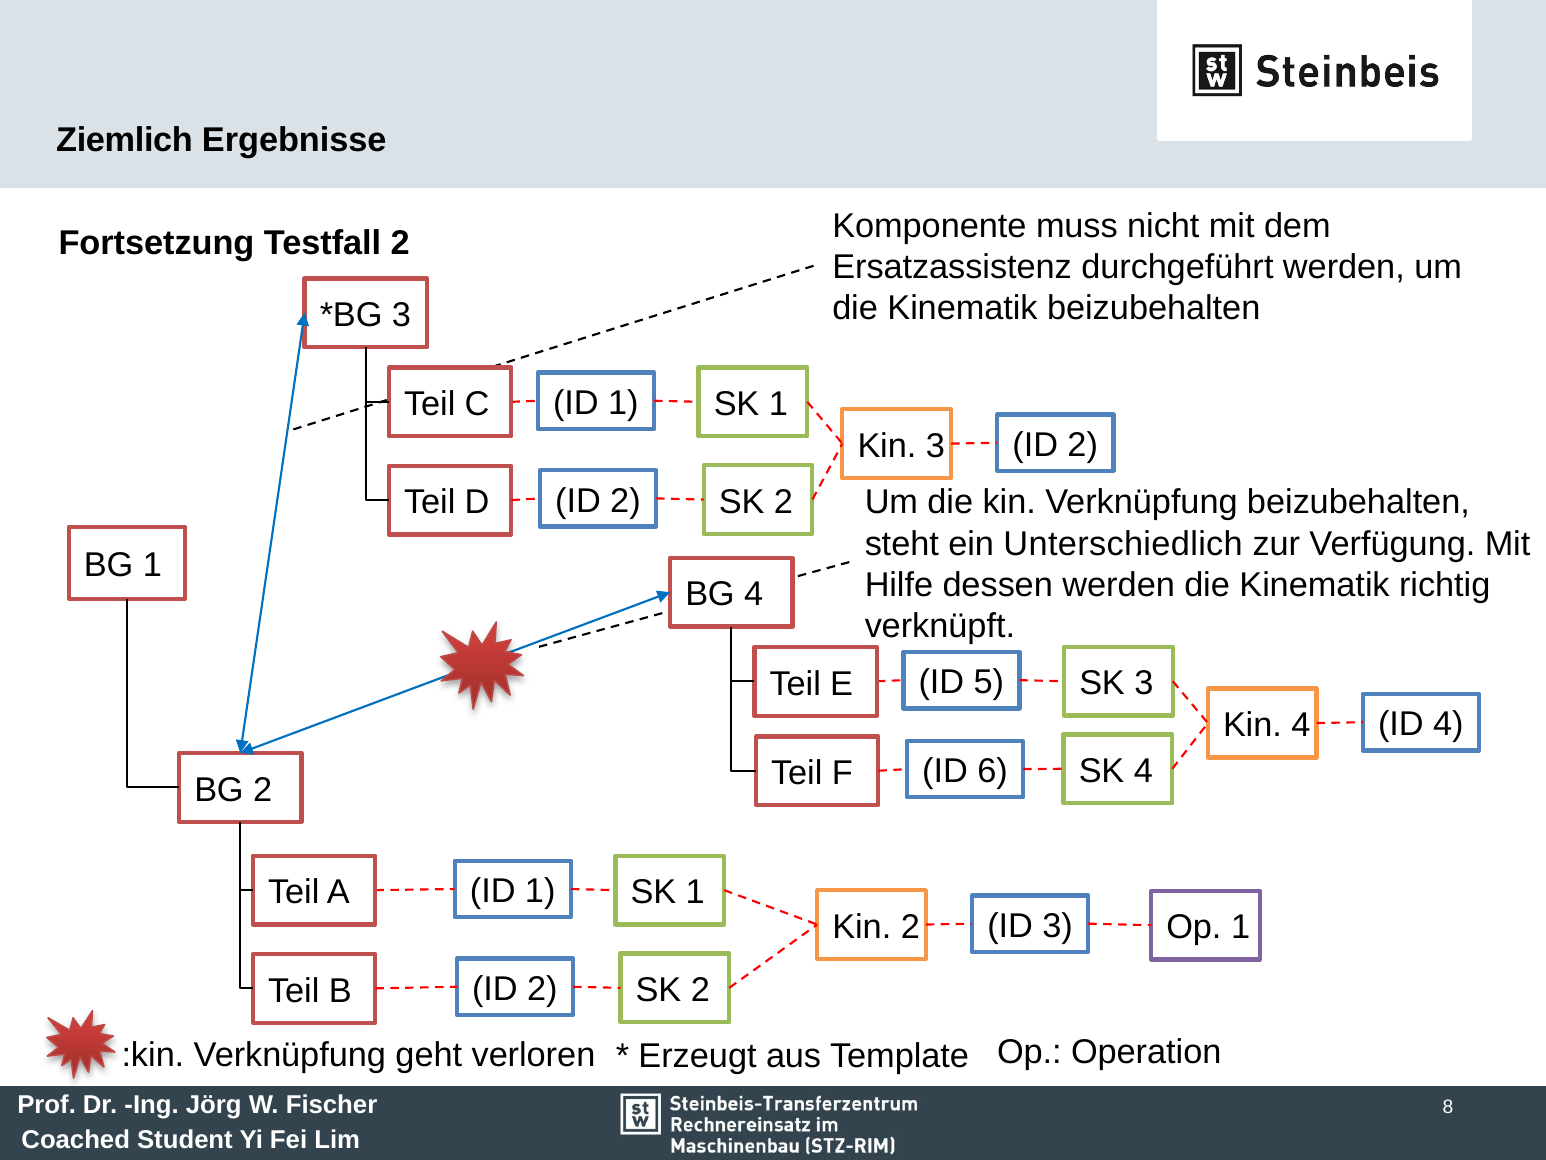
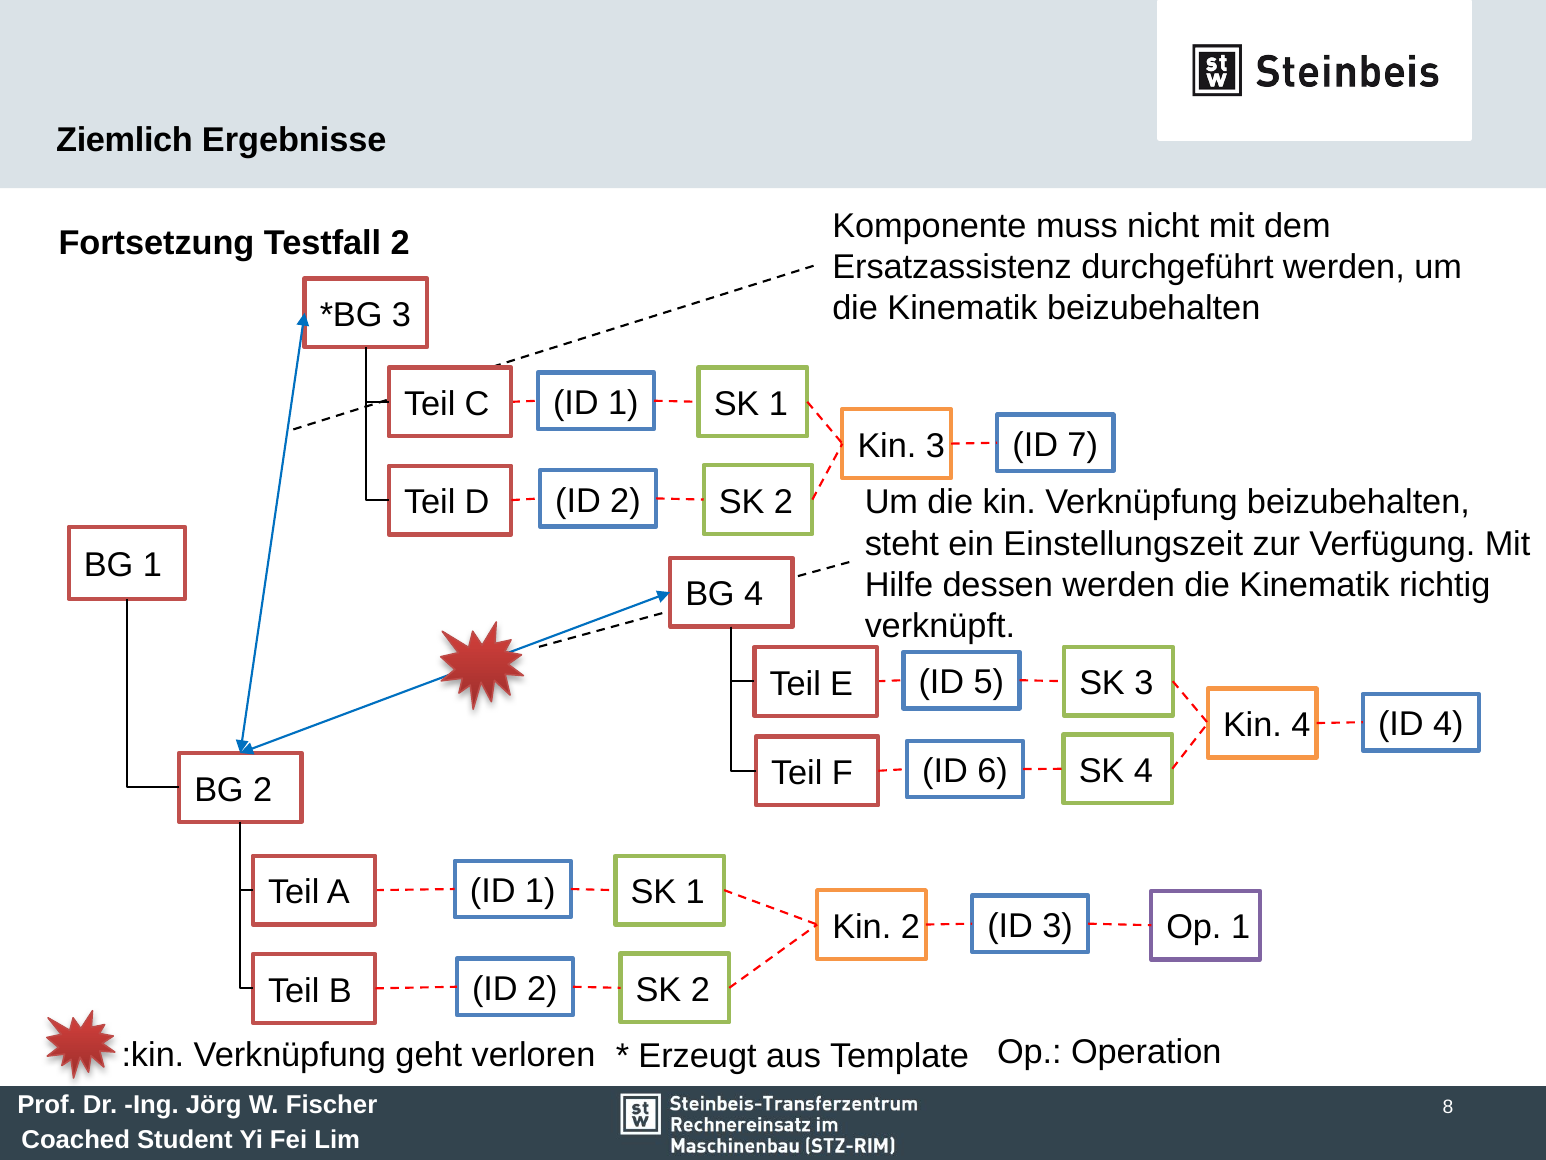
3 ID 2: 2 -> 7 (1083, 445)
Unterschiedlich: Unterschiedlich -> Einstellungszeit (1123, 544)
